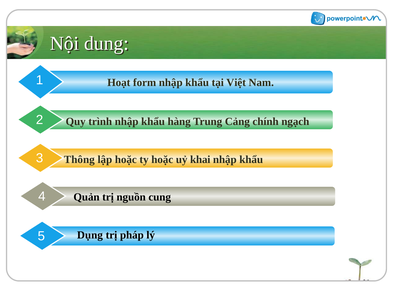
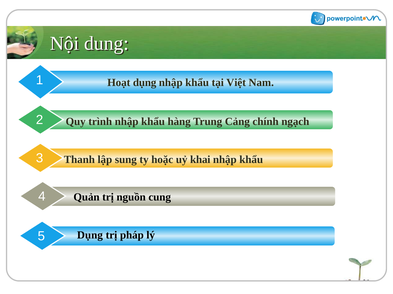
Hoạt form: form -> dụng (145, 83)
Thông: Thông -> Thanh (79, 160)
lập hoặc: hoặc -> sung (126, 160)
